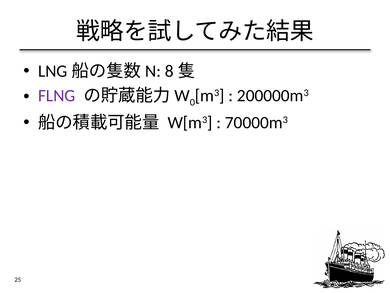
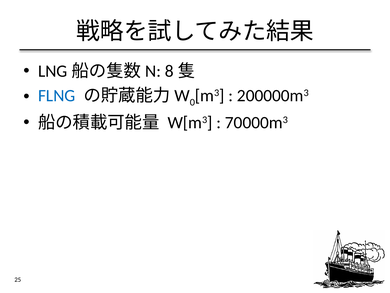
FLNG colour: purple -> blue (57, 95)
